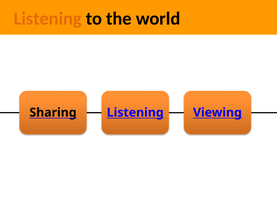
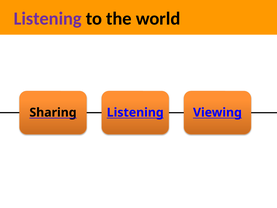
Listening colour: orange -> purple (48, 19)
